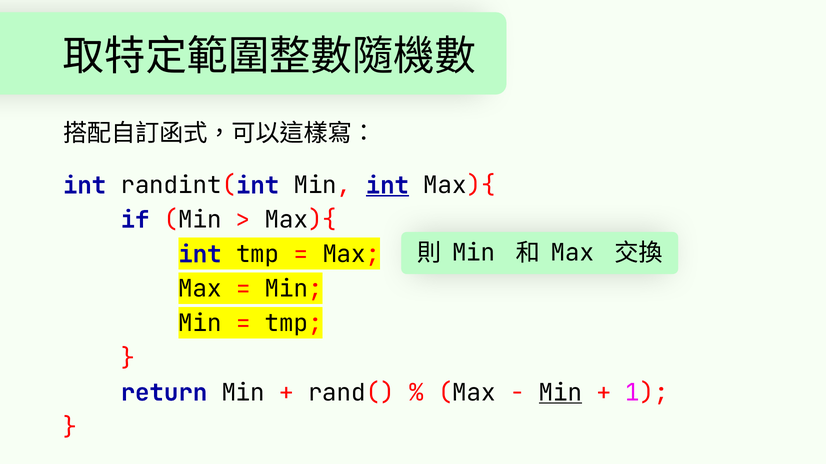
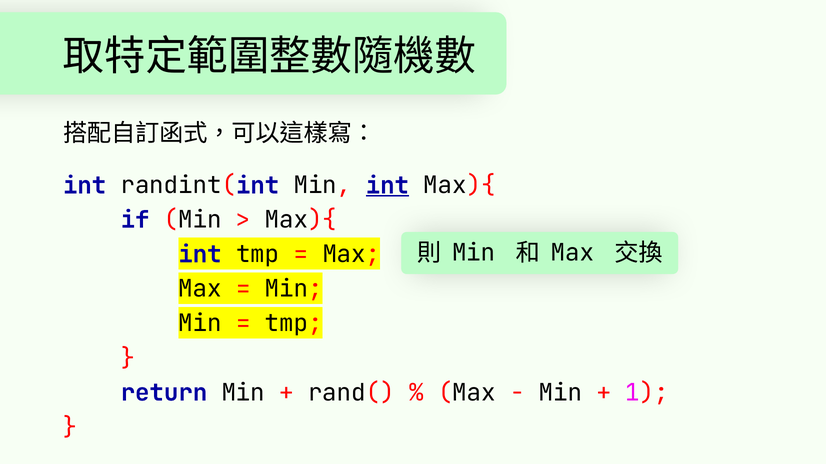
Min underline: present -> none (561, 393)
